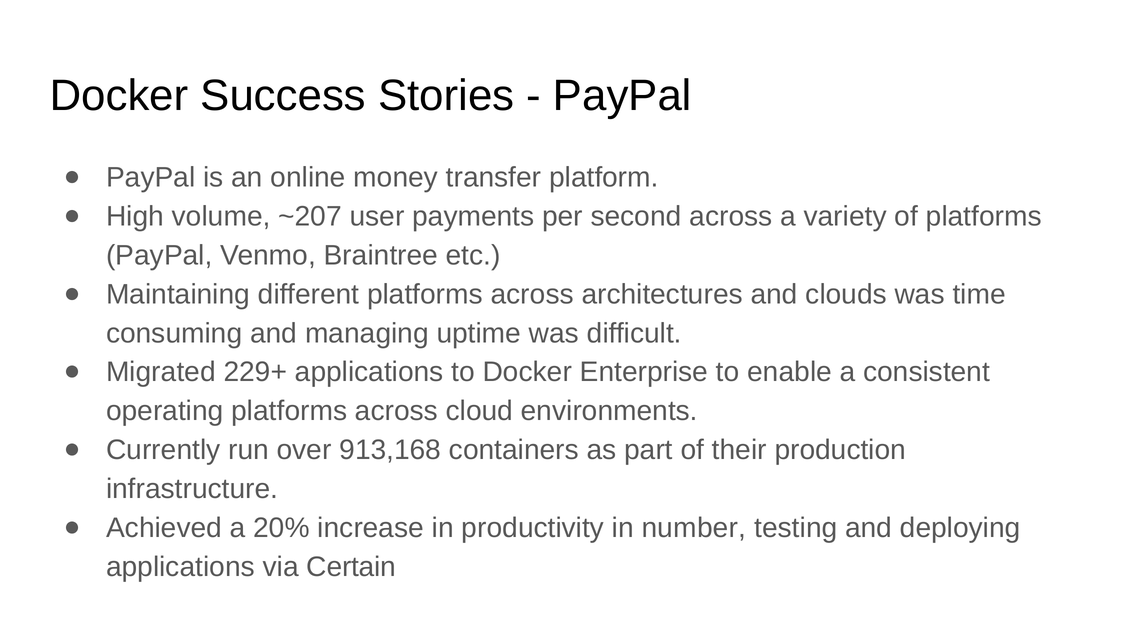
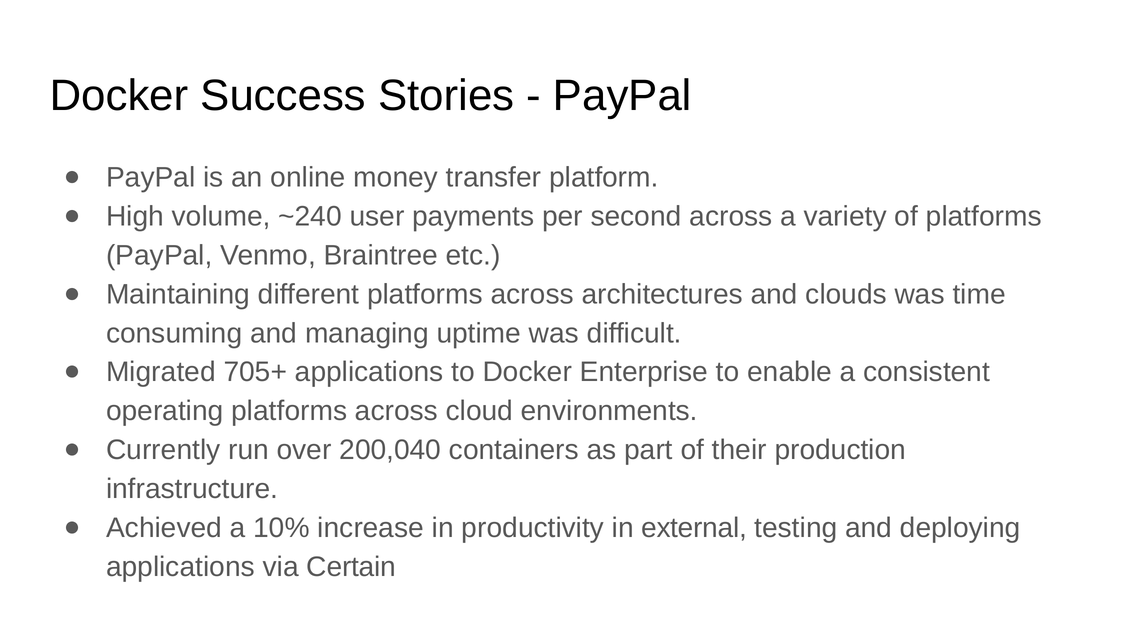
~207: ~207 -> ~240 (310, 216)
229+: 229+ -> 705+ (255, 372)
913,168: 913,168 -> 200,040 (390, 450)
20%: 20% -> 10% (281, 528)
number: number -> external (694, 528)
